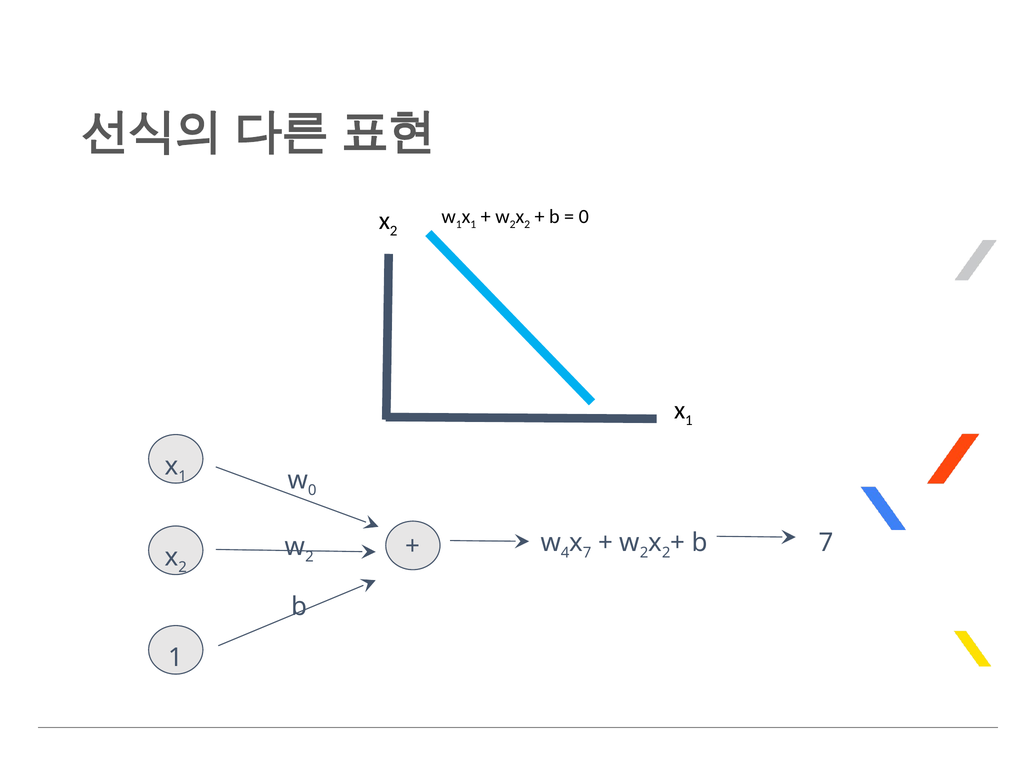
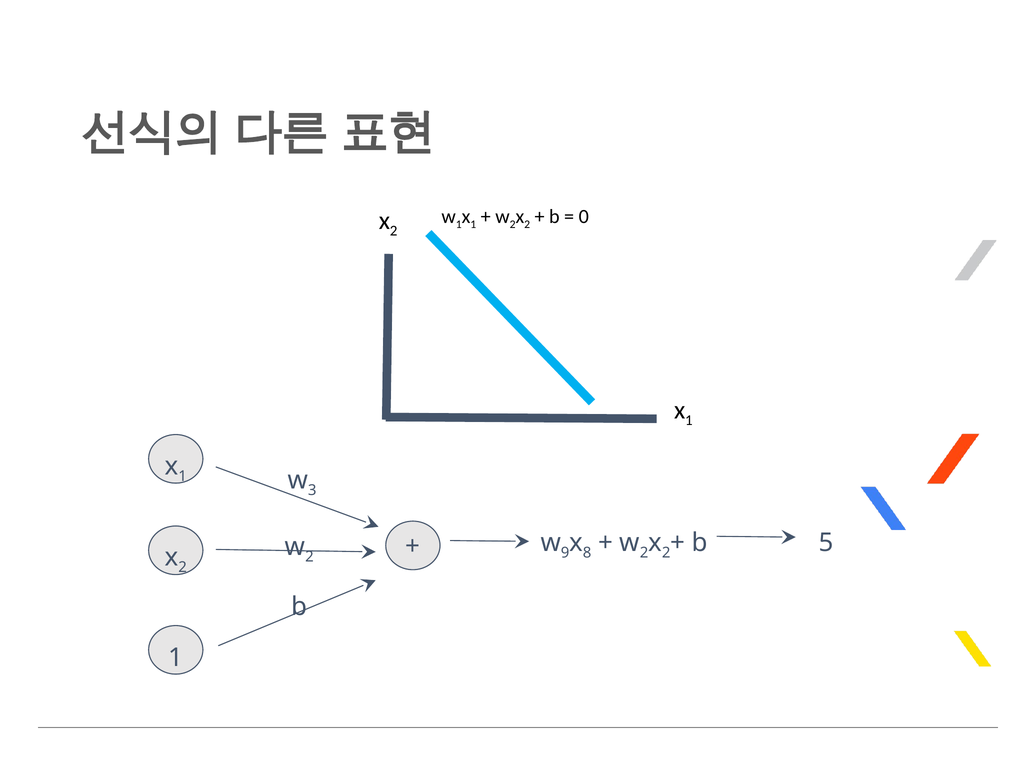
0: 0 -> 3 (312, 490)
4: 4 -> 9 (565, 553)
7: 7 -> 8 (587, 553)
b 7: 7 -> 5 (826, 543)
